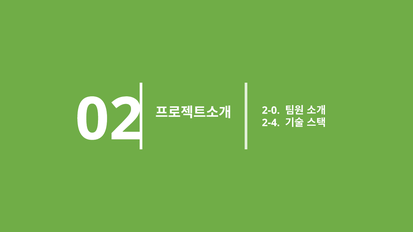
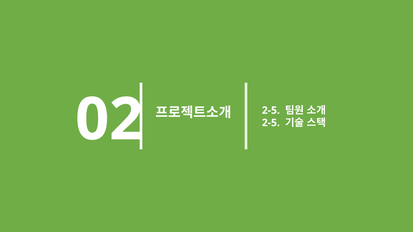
2-0: 2-0 -> 2-5 (271, 111)
2-4: 2-4 -> 2-5 (271, 123)
